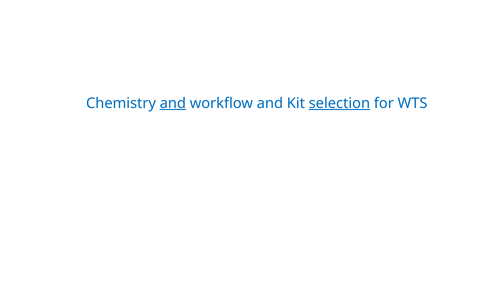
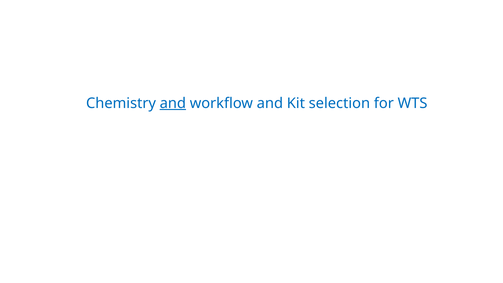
selection underline: present -> none (339, 103)
